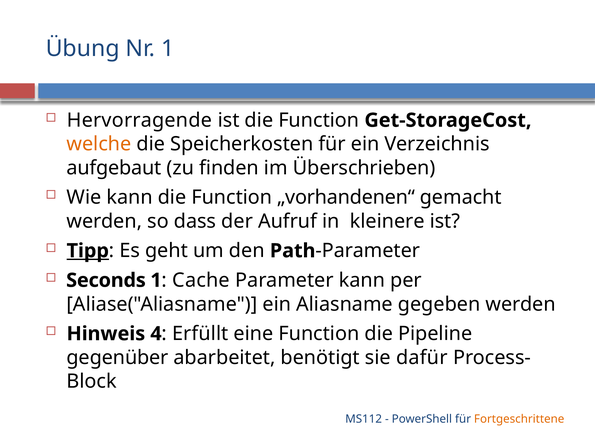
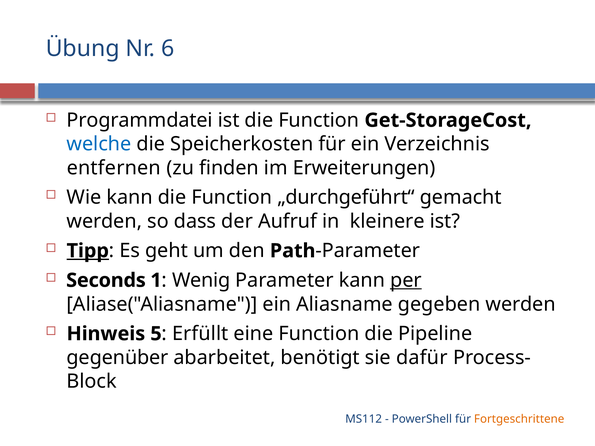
Nr 1: 1 -> 6 (168, 49)
Hervorragende: Hervorragende -> Programmdatei (140, 120)
welche colour: orange -> blue (99, 144)
aufgebaut: aufgebaut -> entfernen (114, 168)
Überschrieben: Überschrieben -> Erweiterungen (364, 168)
„vorhandenen“: „vorhandenen“ -> „durchgeführt“ (346, 198)
Cache: Cache -> Wenig (201, 281)
per underline: none -> present (406, 281)
4: 4 -> 5 (156, 334)
